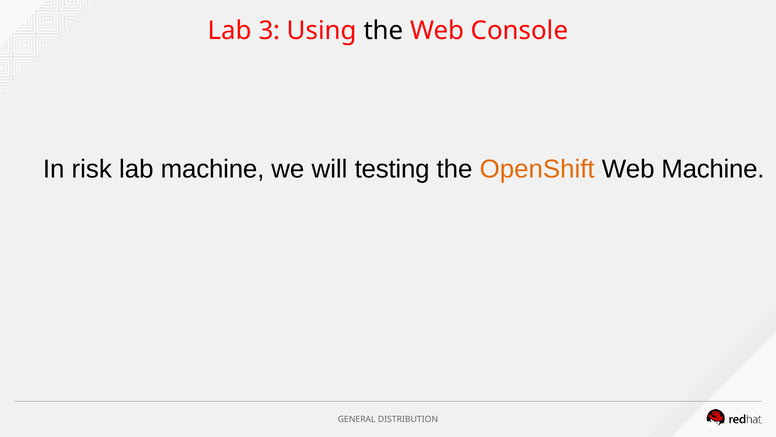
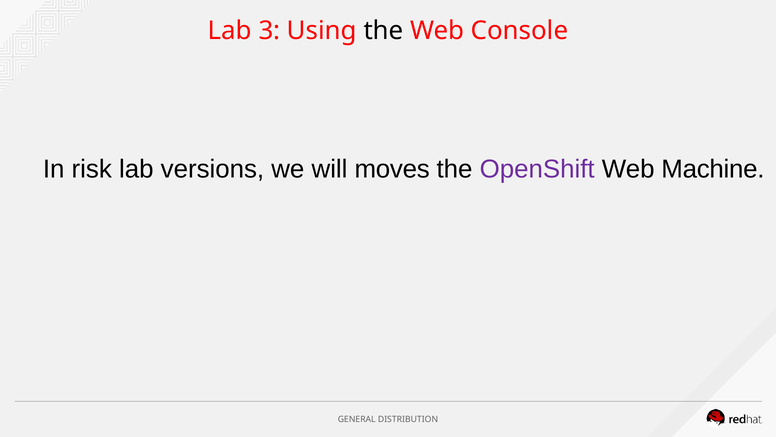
lab machine: machine -> versions (212, 169)
testing: testing -> moves (392, 169)
OpenShift colour: orange -> purple (537, 169)
